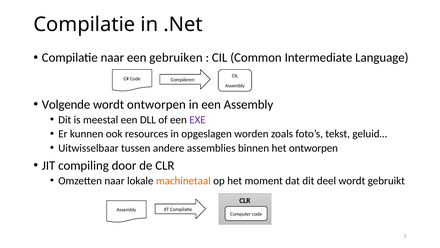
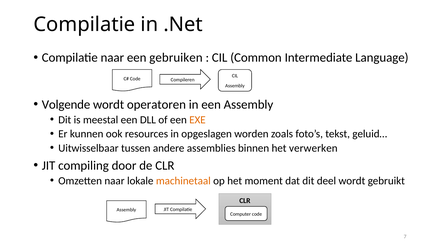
wordt ontworpen: ontworpen -> operatoren (156, 104)
EXE colour: purple -> orange (197, 119)
het ontworpen: ontworpen -> verwerken (313, 148)
